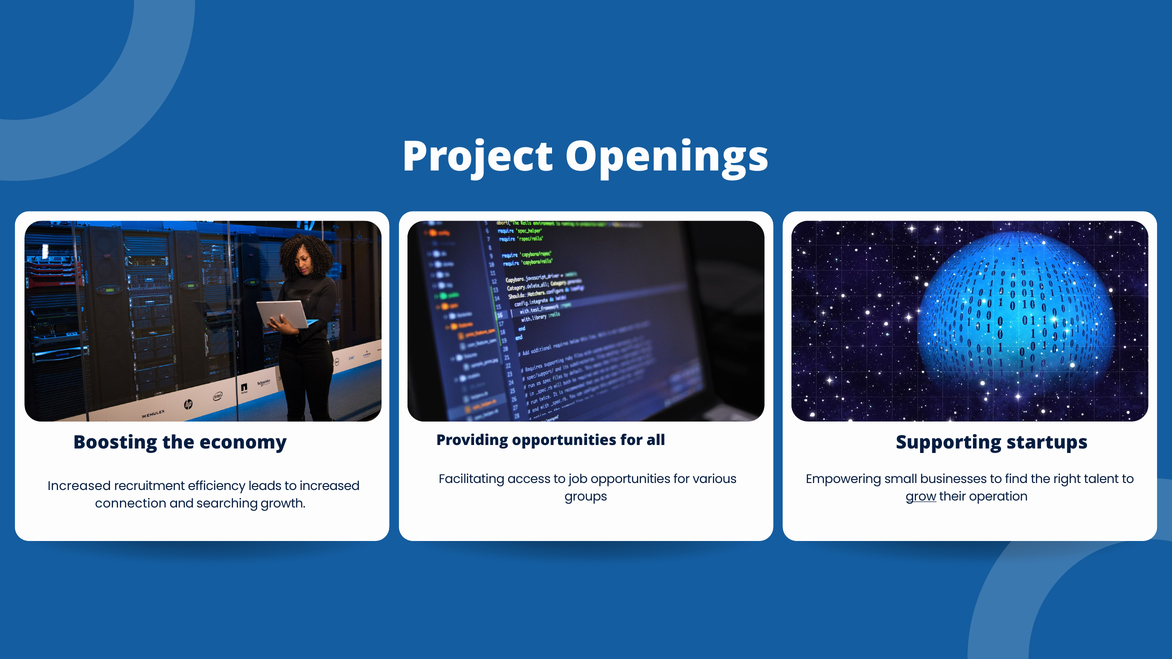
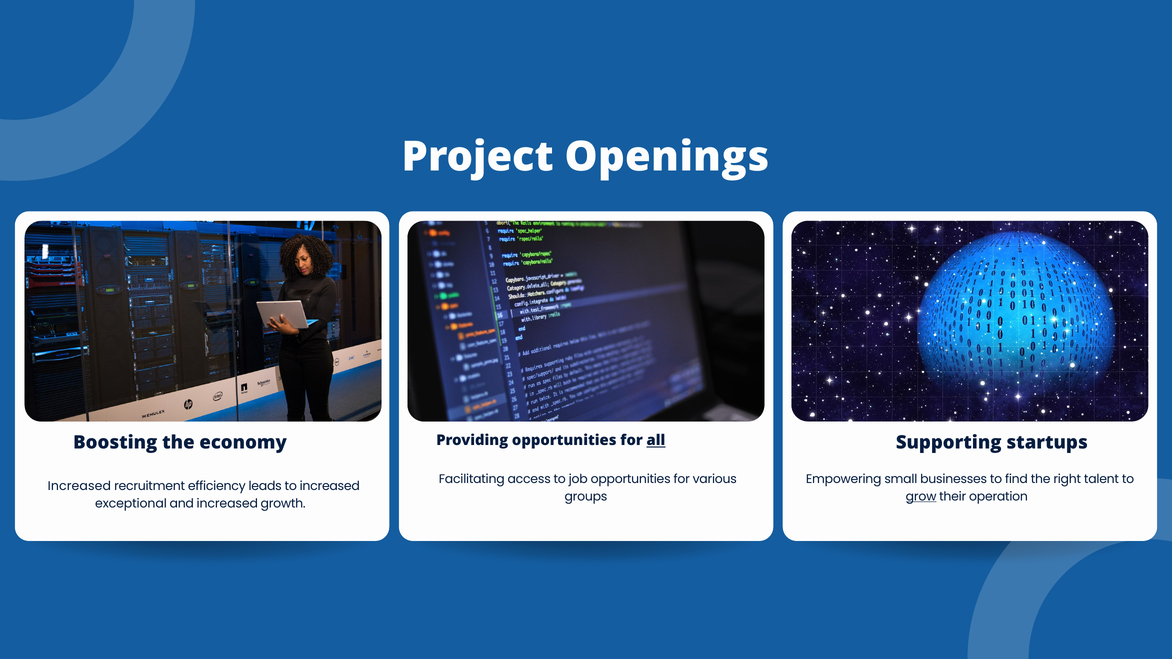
all underline: none -> present (656, 441)
connection: connection -> exceptional (131, 504)
and searching: searching -> increased (227, 504)
